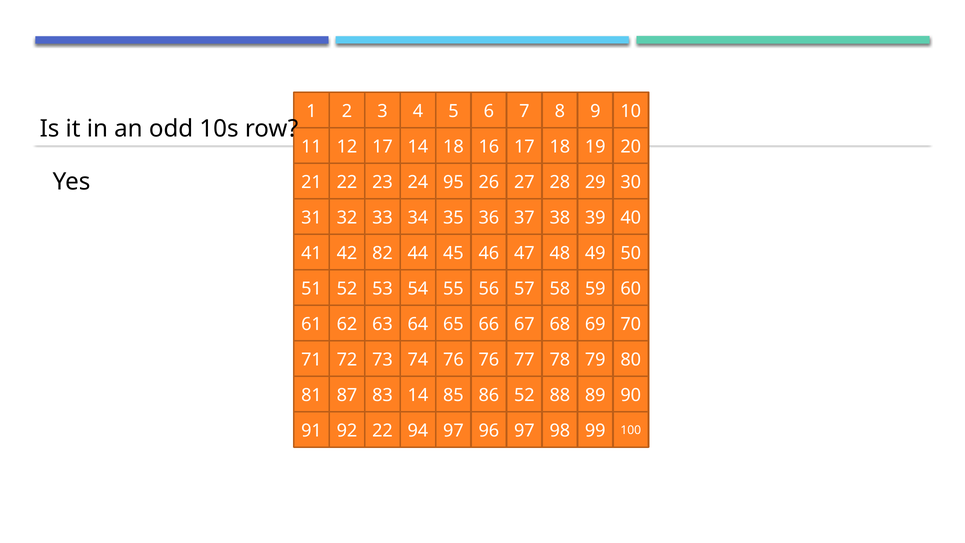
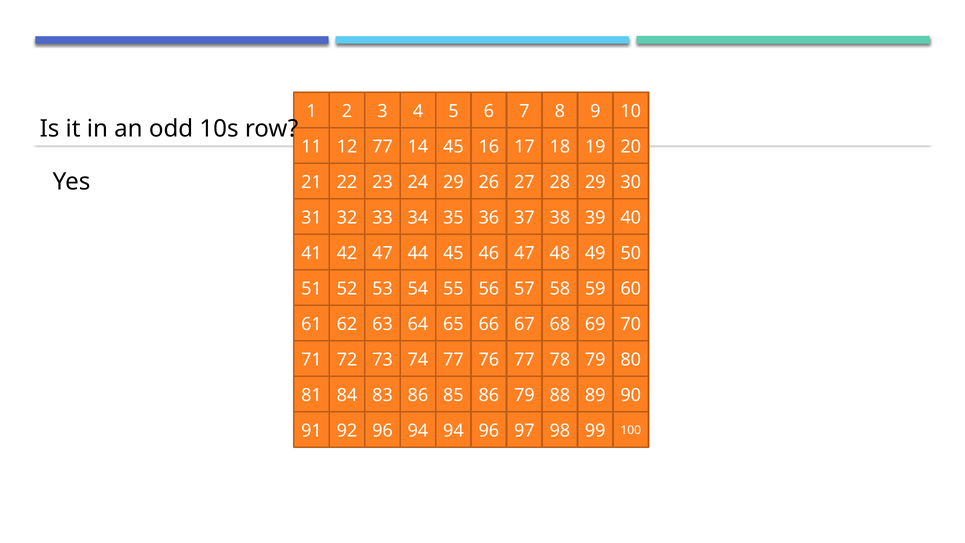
12 17: 17 -> 77 (382, 147)
14 18: 18 -> 45 (453, 147)
24 95: 95 -> 29 (453, 182)
42 82: 82 -> 47 (382, 253)
74 76: 76 -> 77 (453, 360)
87: 87 -> 84 (347, 395)
83 14: 14 -> 86 (418, 395)
86 52: 52 -> 79 (524, 395)
92 22: 22 -> 96 (382, 431)
94 97: 97 -> 94 (453, 431)
